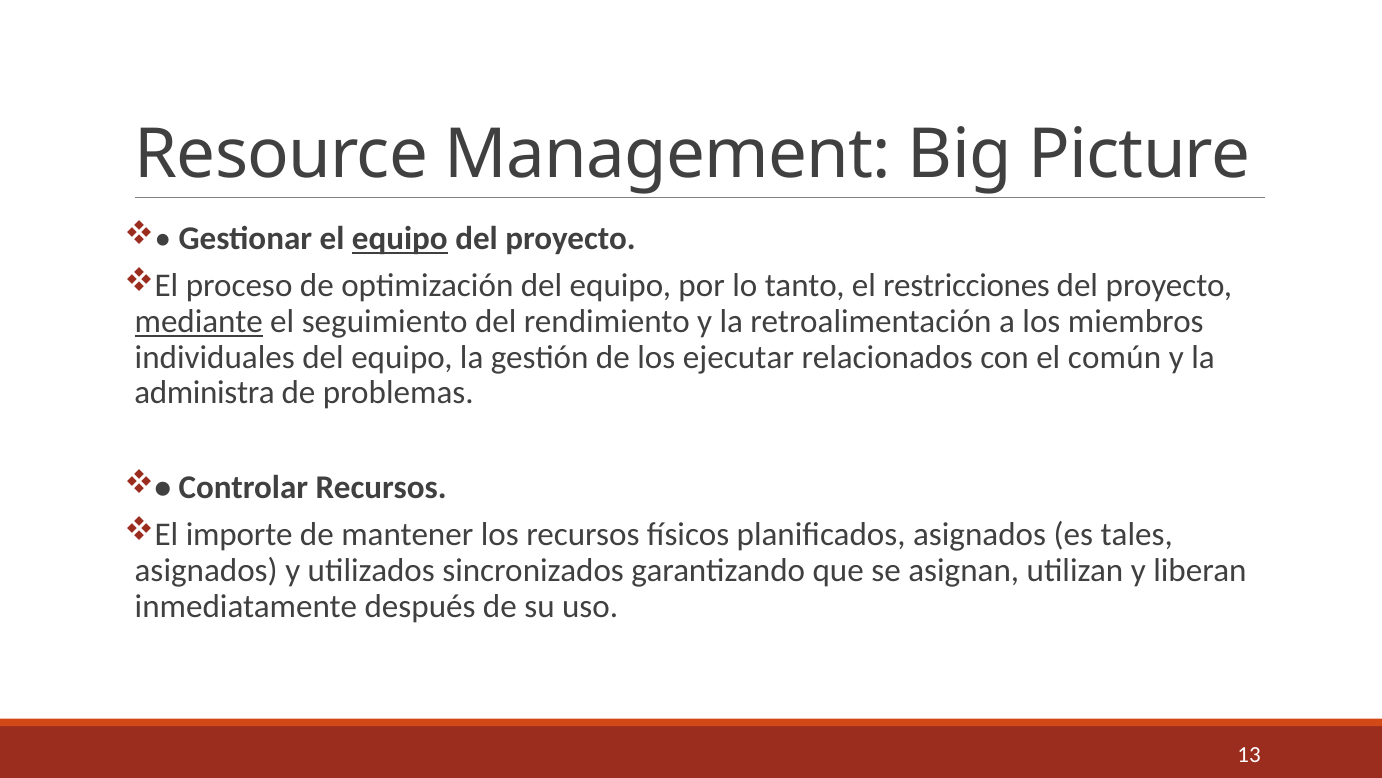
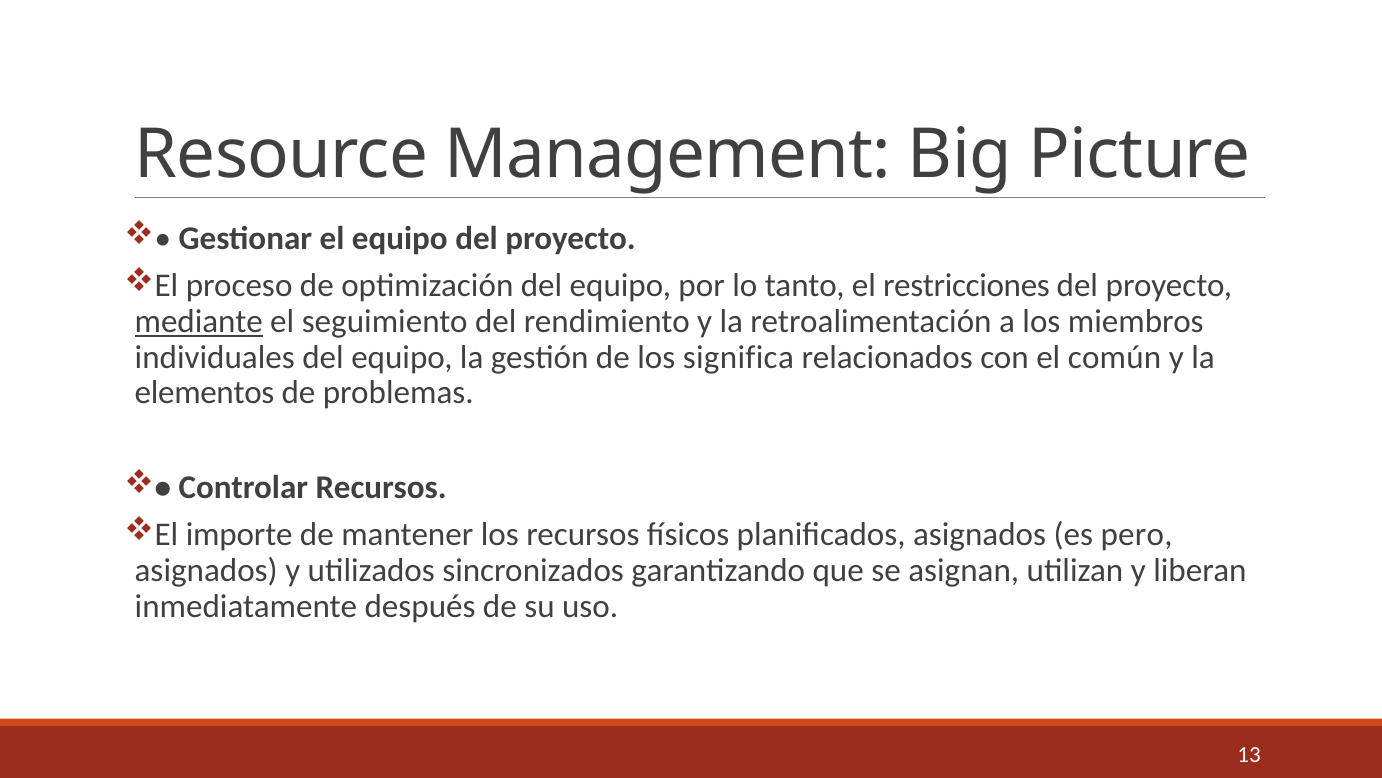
equipo underline: present -> none (400, 238)
ejecutar: ejecutar -> significa (738, 357)
administra: administra -> elementos (205, 393)
tales: tales -> pero (1137, 534)
